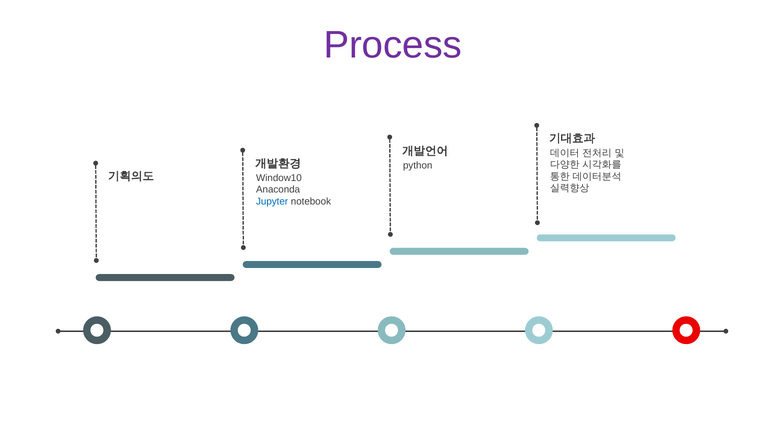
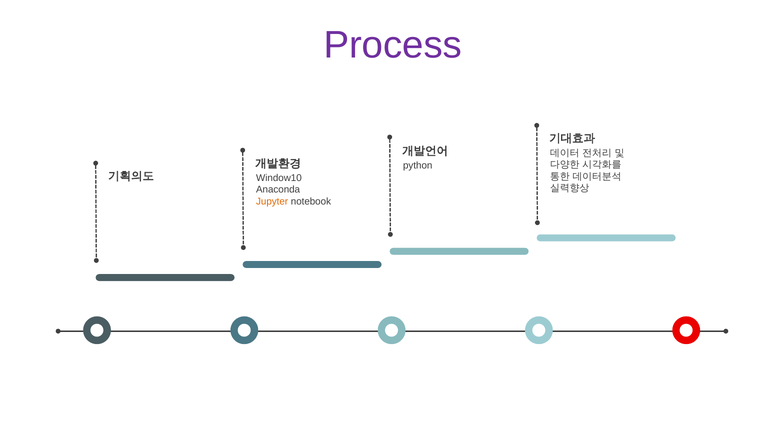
Jupyter colour: blue -> orange (272, 202)
